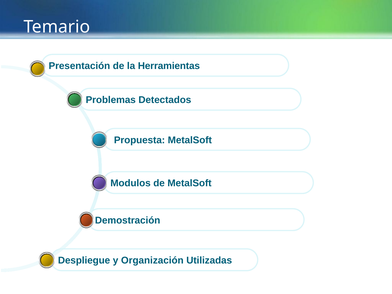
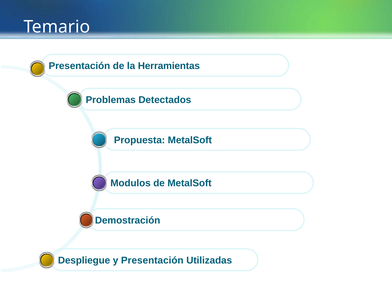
y Organización: Organización -> Presentación (152, 260)
